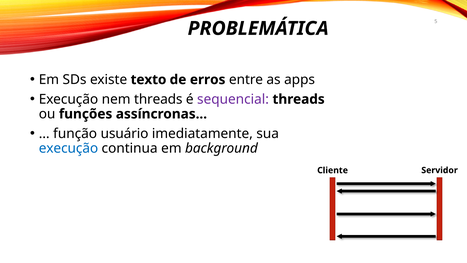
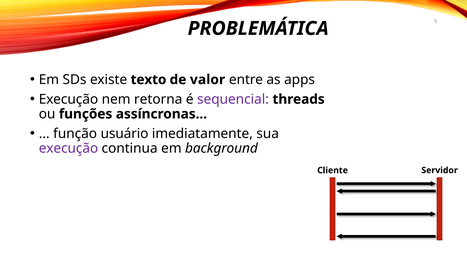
erros: erros -> valor (208, 80)
nem threads: threads -> retorna (158, 99)
execução colour: blue -> purple (68, 148)
